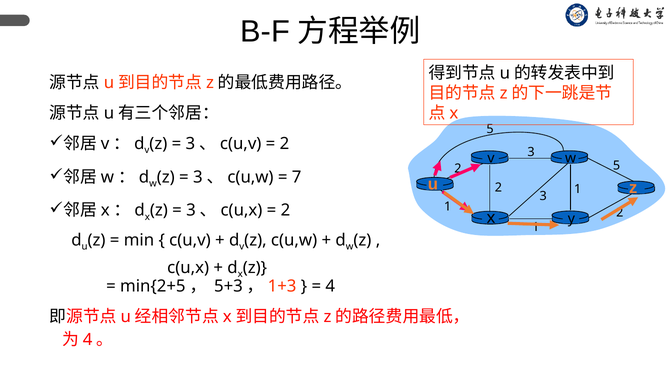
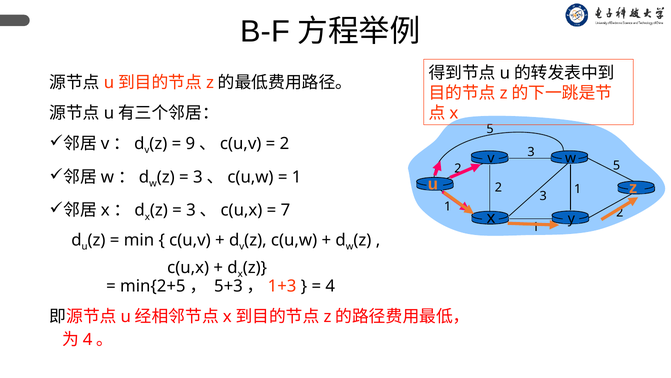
3: 3 -> 9 (190, 143)
7: 7 -> 1 (297, 177)
2: 2 -> 7 (285, 210)
